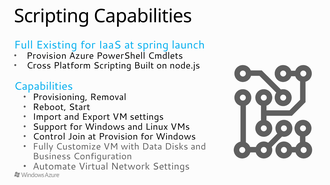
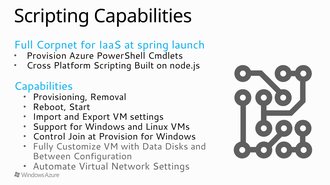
Existing: Existing -> Corpnet (57, 45)
Business: Business -> Between (52, 157)
